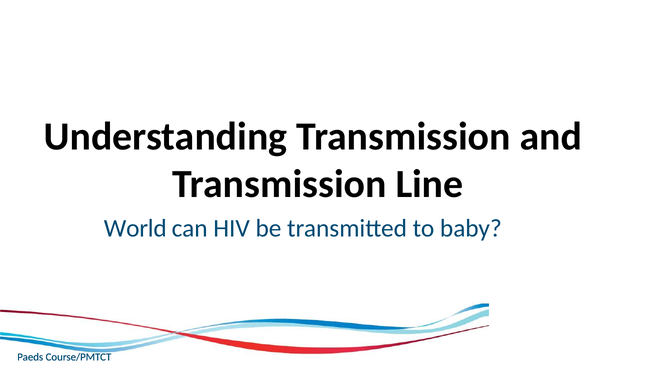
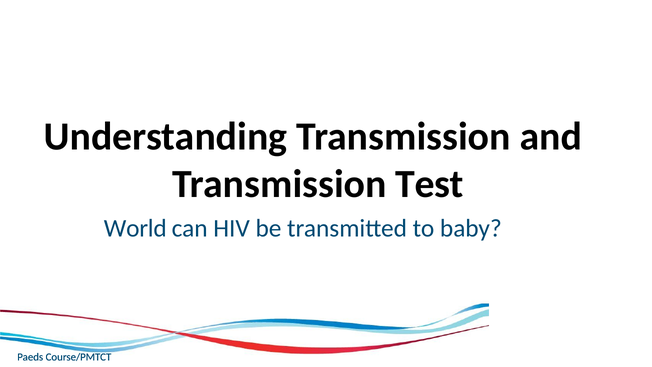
Line: Line -> Test (430, 184)
